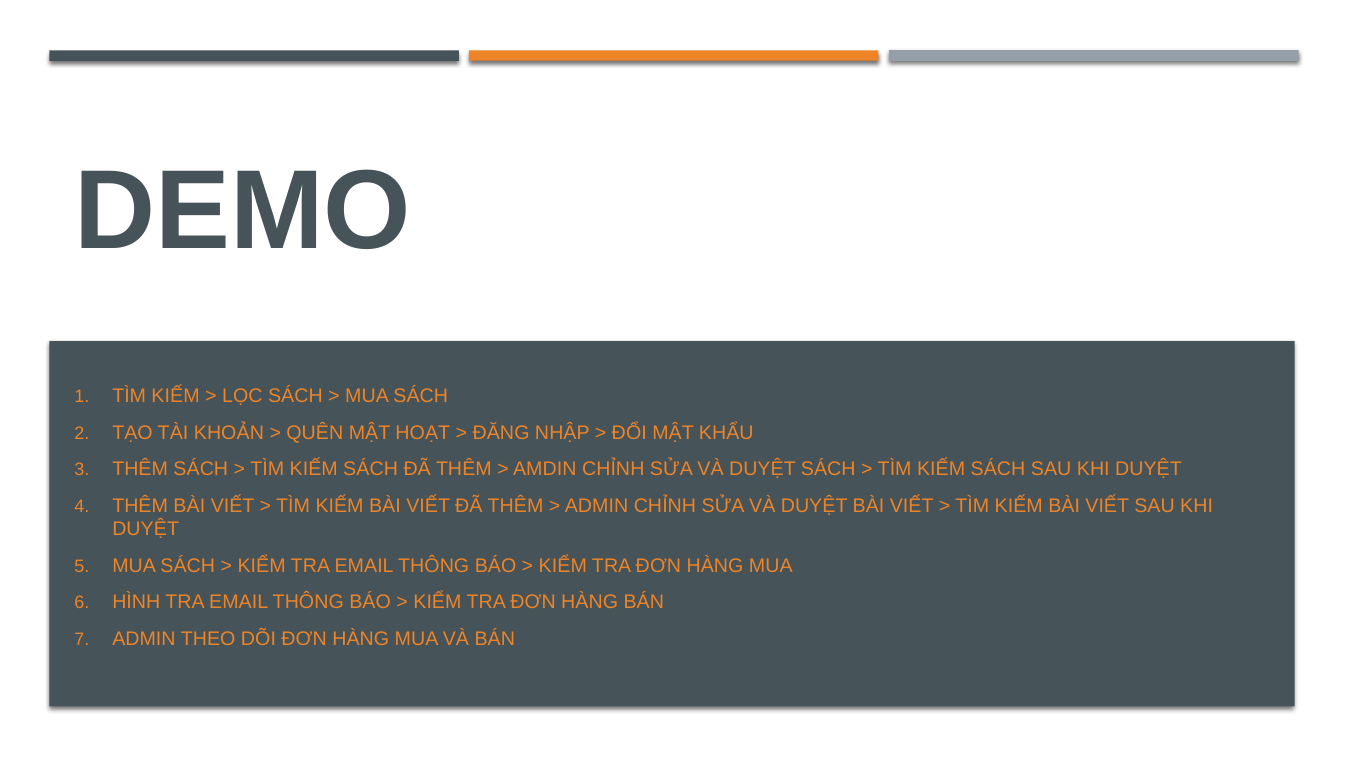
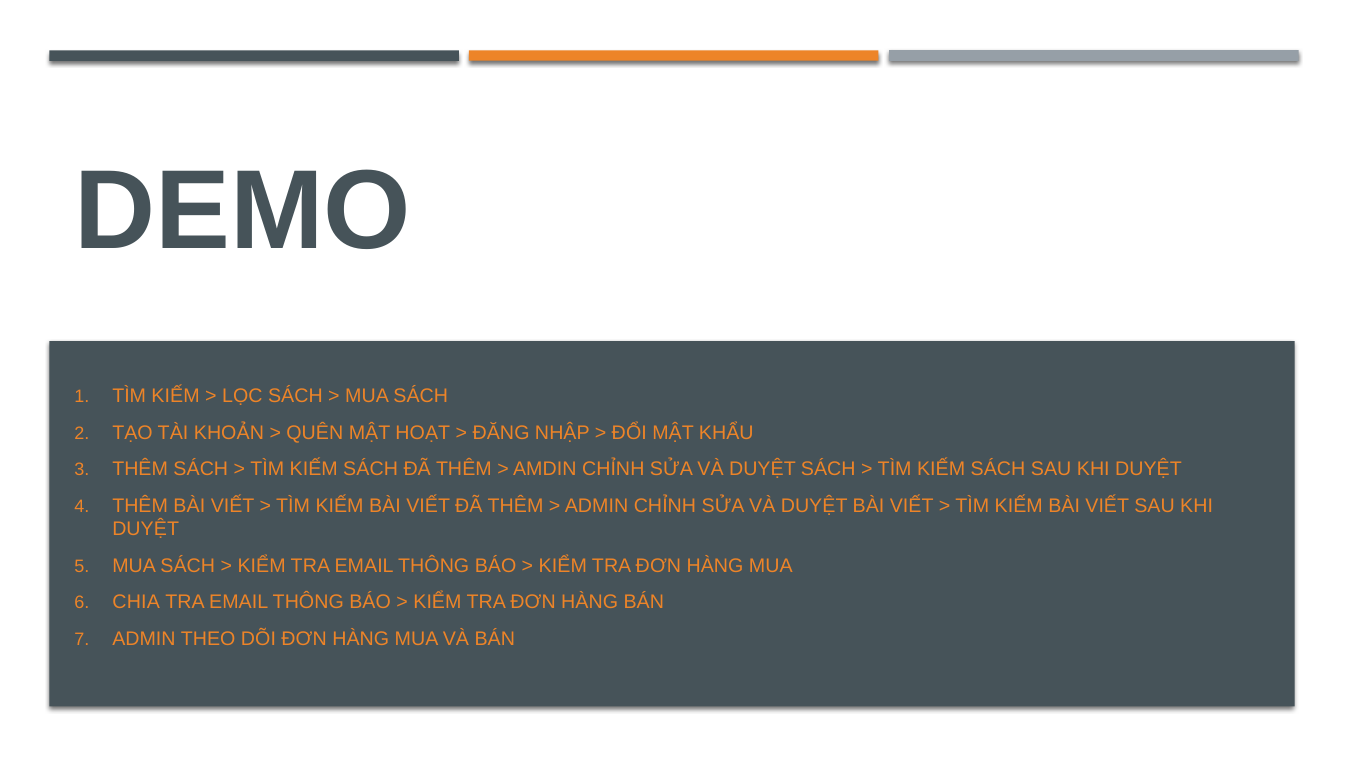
HÌNH: HÌNH -> CHIA (136, 603)
